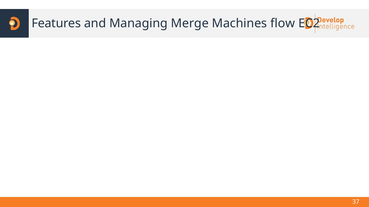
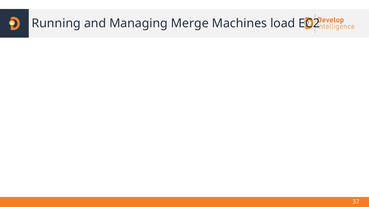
Features: Features -> Running (56, 23)
flow: flow -> load (283, 23)
